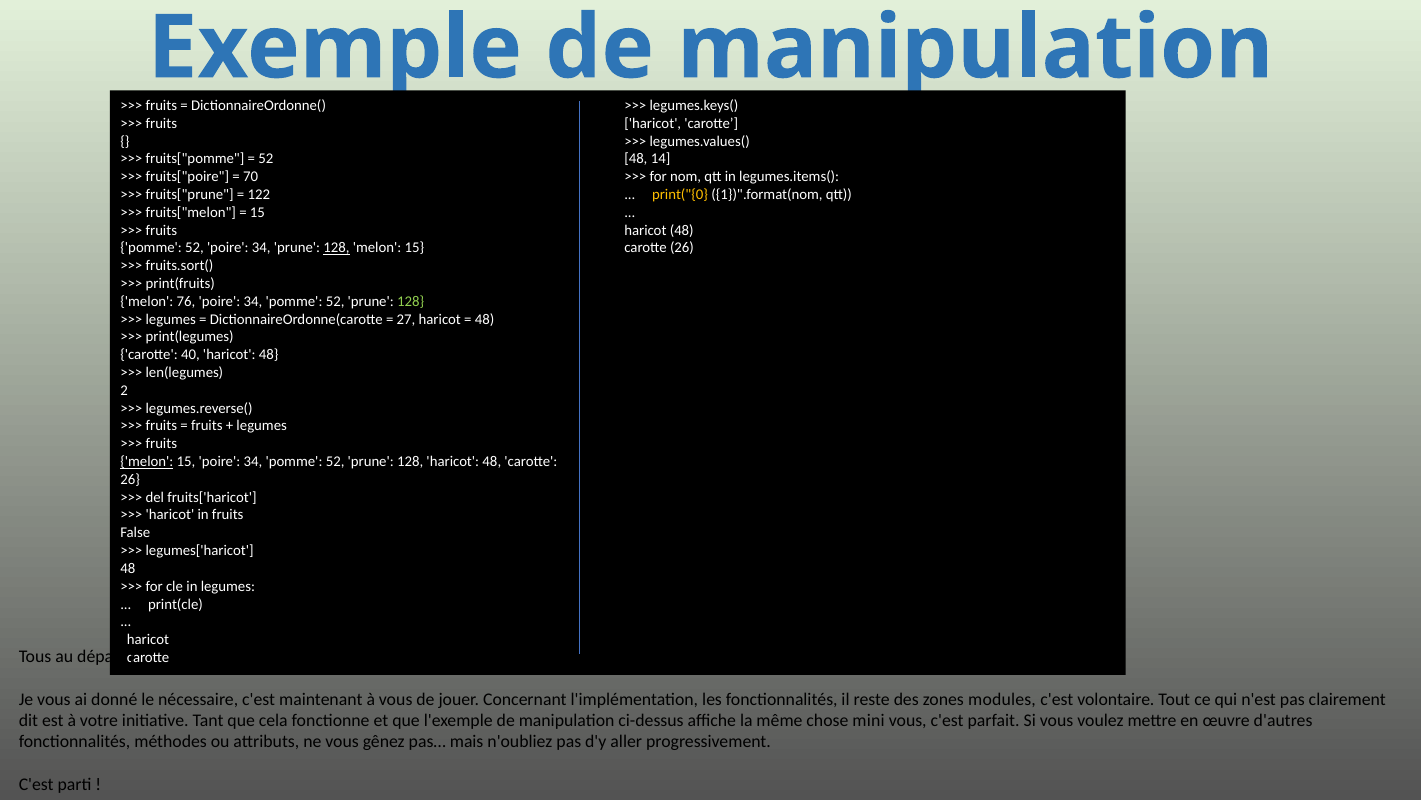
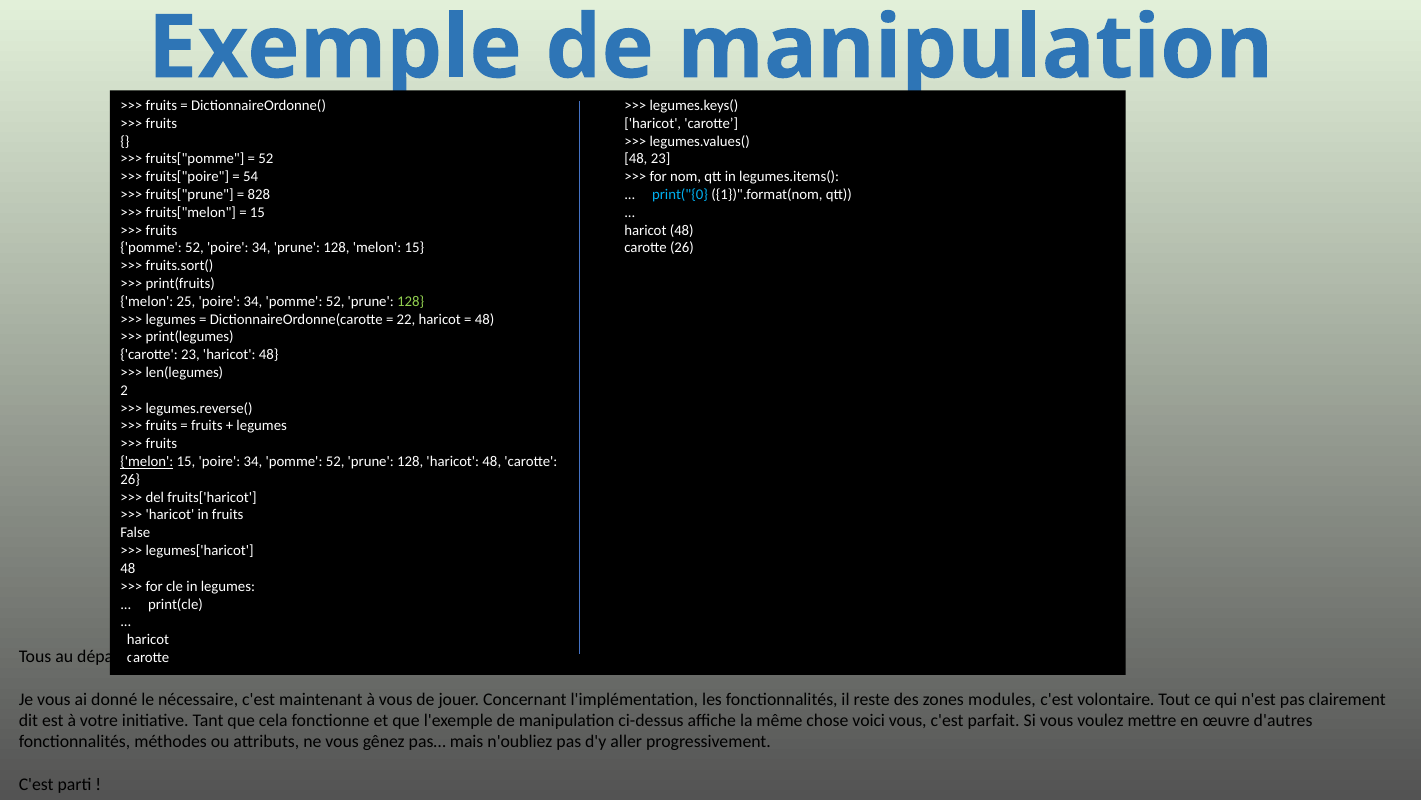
48 14: 14 -> 23 (661, 159)
70: 70 -> 54 (251, 177)
122: 122 -> 828 (259, 194)
print("{0 colour: yellow -> light blue (680, 194)
128 underline: present -> none (337, 248)
76: 76 -> 25 (186, 301)
27: 27 -> 22 (406, 319)
carotte 40: 40 -> 23 (190, 355)
mini: mini -> voici (869, 720)
